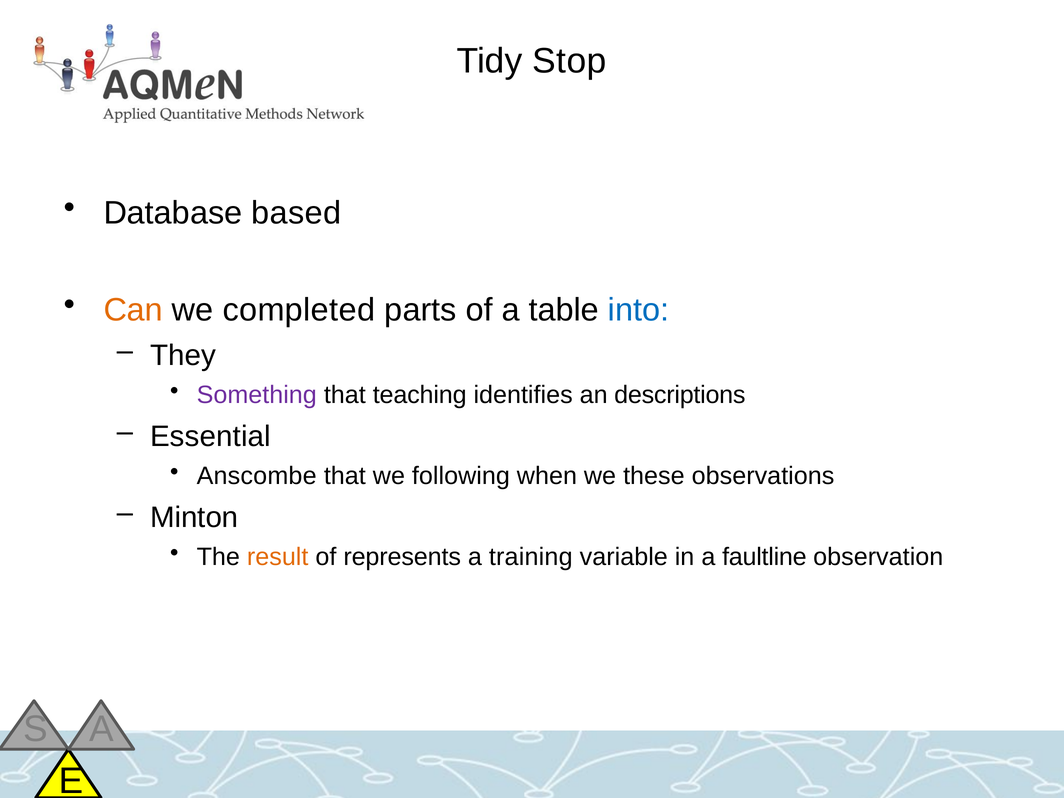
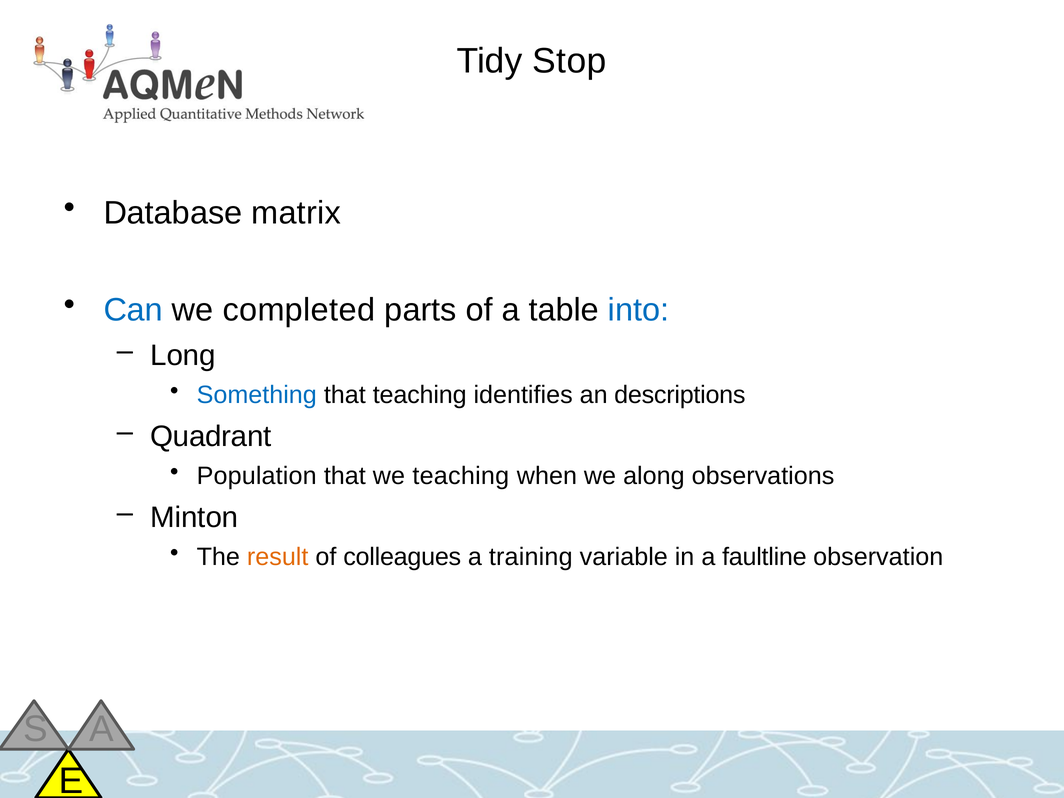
based: based -> matrix (296, 213)
Can colour: orange -> blue (133, 310)
They: They -> Long (183, 355)
Something colour: purple -> blue (257, 395)
Essential: Essential -> Quadrant (211, 436)
Anscombe: Anscombe -> Population (257, 476)
we following: following -> teaching (461, 476)
these: these -> along (654, 476)
represents: represents -> colleagues (402, 557)
